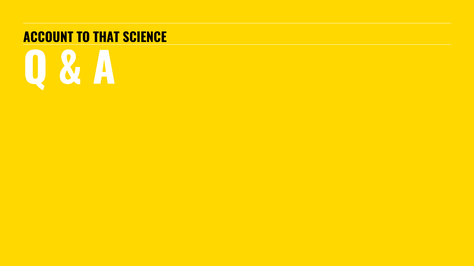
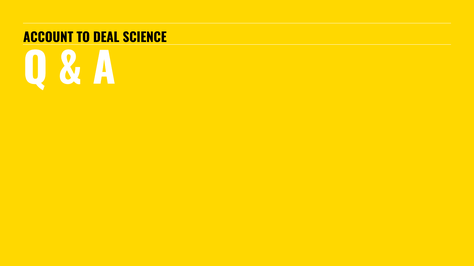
THAT: THAT -> DEAL (106, 38)
